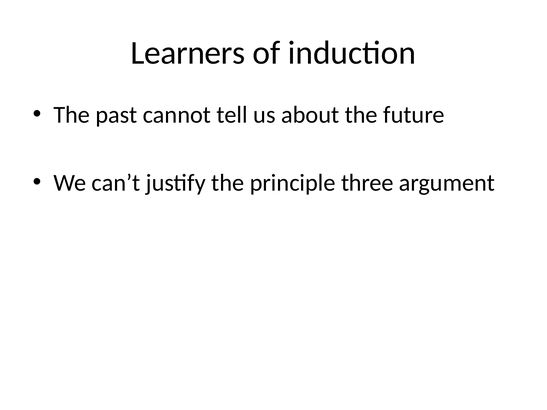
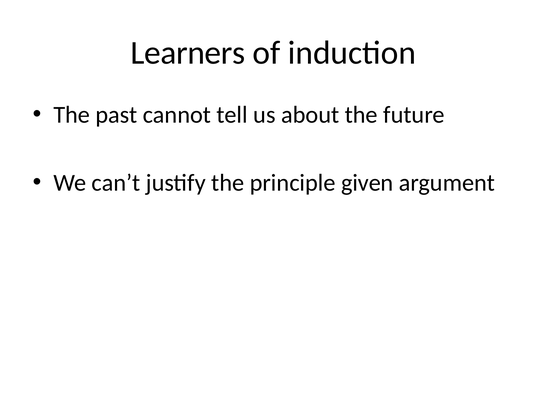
three: three -> given (367, 183)
